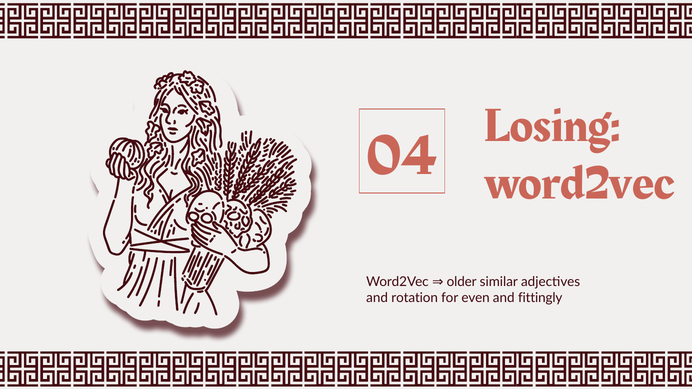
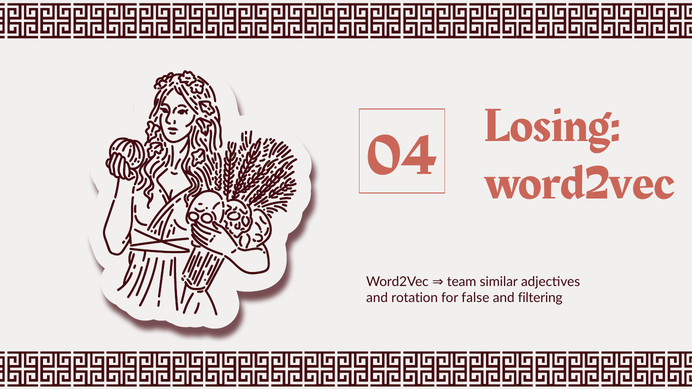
older: older -> team (462, 282)
even: even -> false (475, 298)
fittingly: fittingly -> filtering (540, 298)
